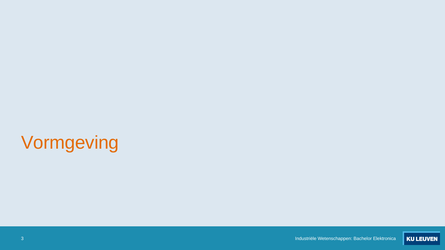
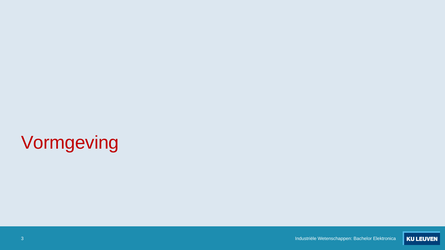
Vormgeving colour: orange -> red (70, 143)
